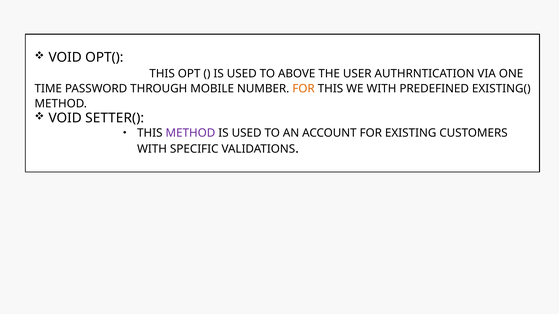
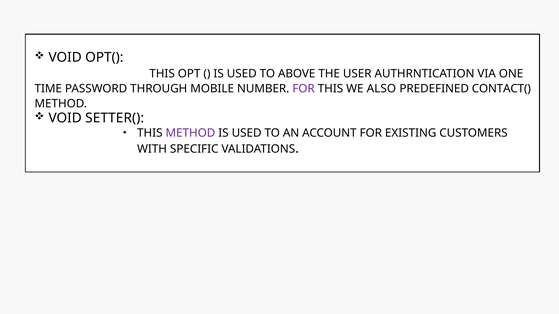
FOR colour: orange -> purple (304, 89)
WE WITH: WITH -> ALSO (381, 89)
EXISTING(: EXISTING( -> CONTACT( (501, 89)
